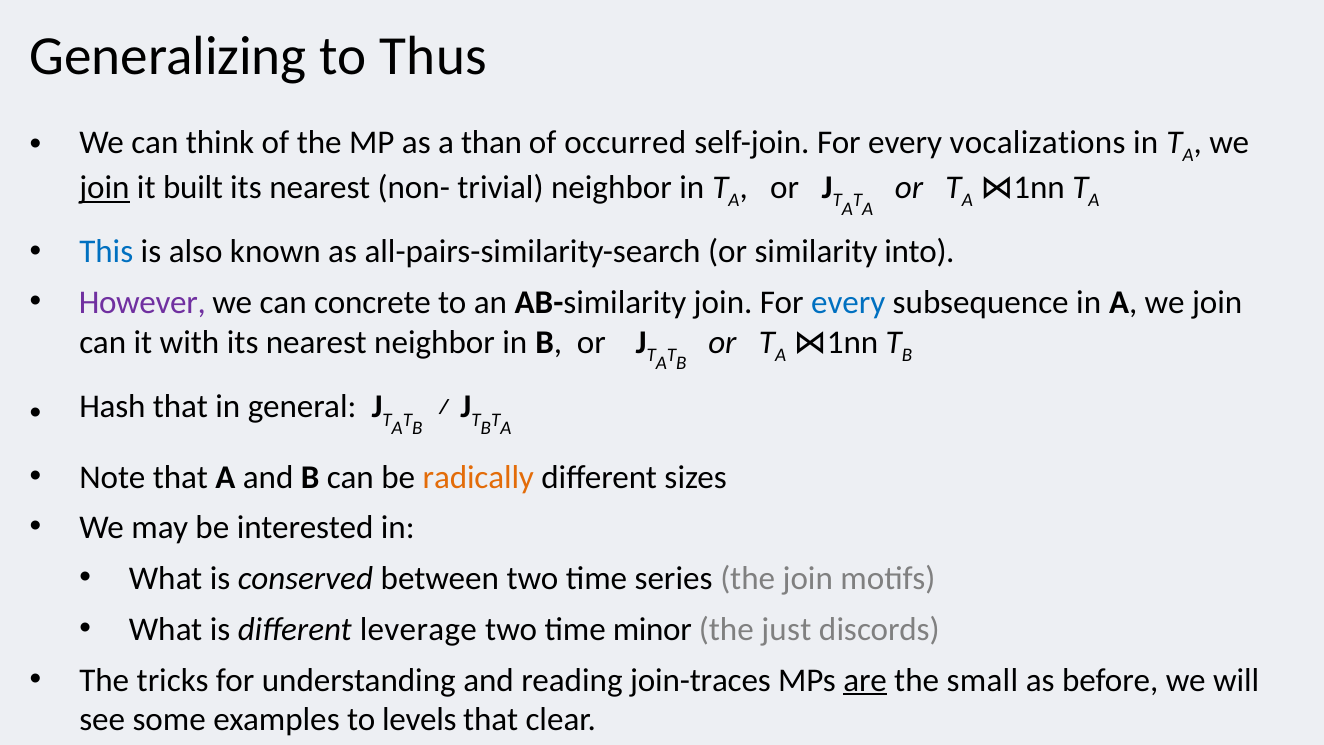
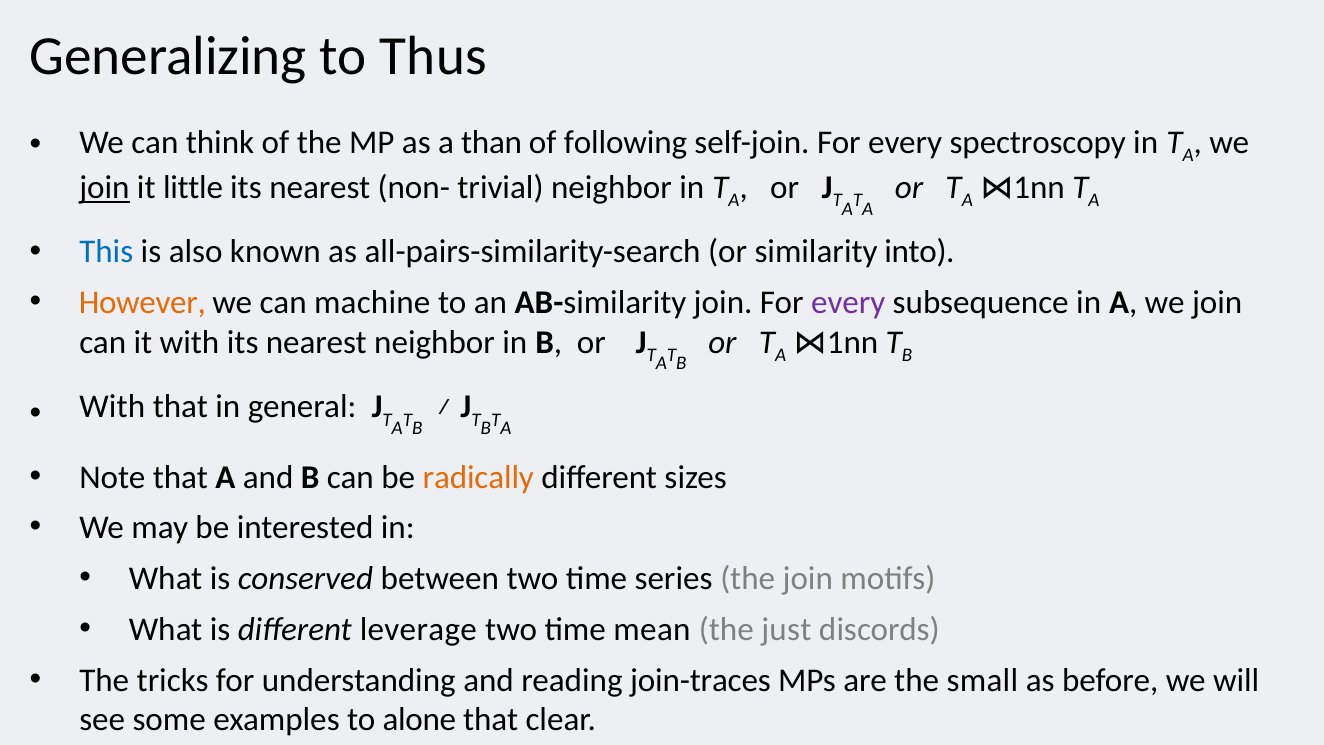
occurred: occurred -> following (625, 142)
vocalizations: vocalizations -> spectroscopy (1038, 142)
built: built -> little (193, 187)
However colour: purple -> orange (142, 303)
concrete: concrete -> machine (372, 303)
every colour: blue -> purple (848, 303)
Hash: Hash -> With (112, 407)
minor: minor -> mean (652, 629)
are underline: present -> none (865, 680)
levels: levels -> alone (419, 720)
